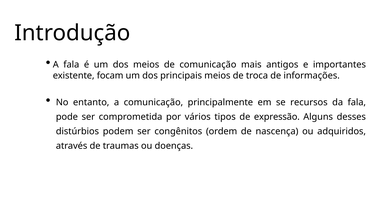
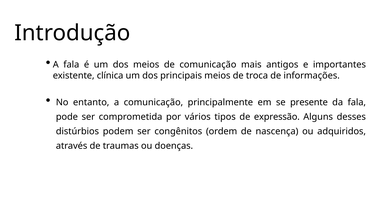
focam: focam -> clínica (110, 76)
recursos: recursos -> presente (309, 102)
